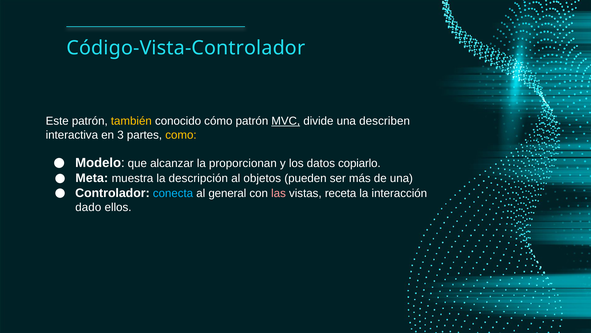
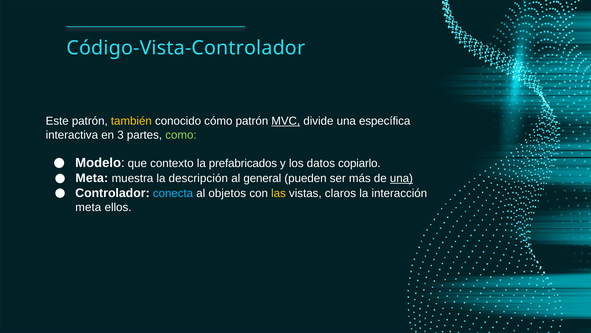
describen: describen -> específica (385, 121)
como colour: yellow -> light green (181, 135)
alcanzar: alcanzar -> contexto (172, 163)
proporcionan: proporcionan -> prefabricados (243, 163)
objetos: objetos -> general (262, 178)
una underline: none -> present (401, 178)
general: general -> objetos (227, 193)
las colour: pink -> yellow (279, 193)
receta: receta -> claros (340, 193)
dado: dado -> meta (88, 207)
